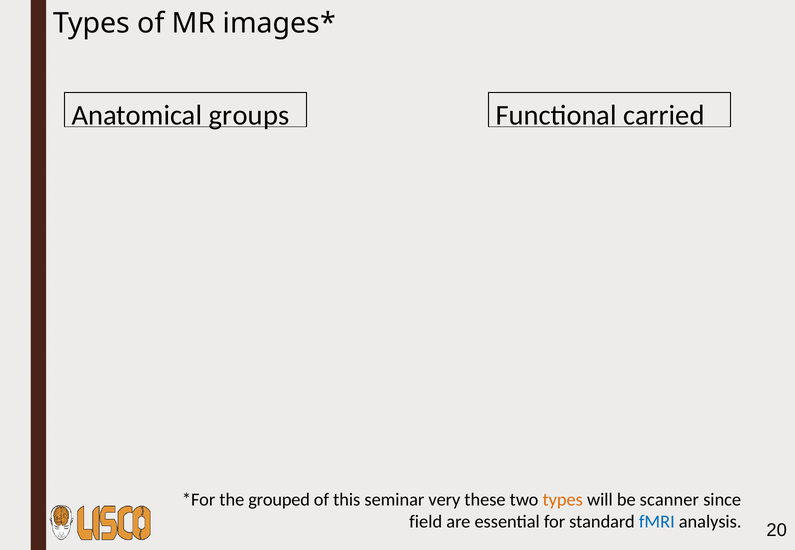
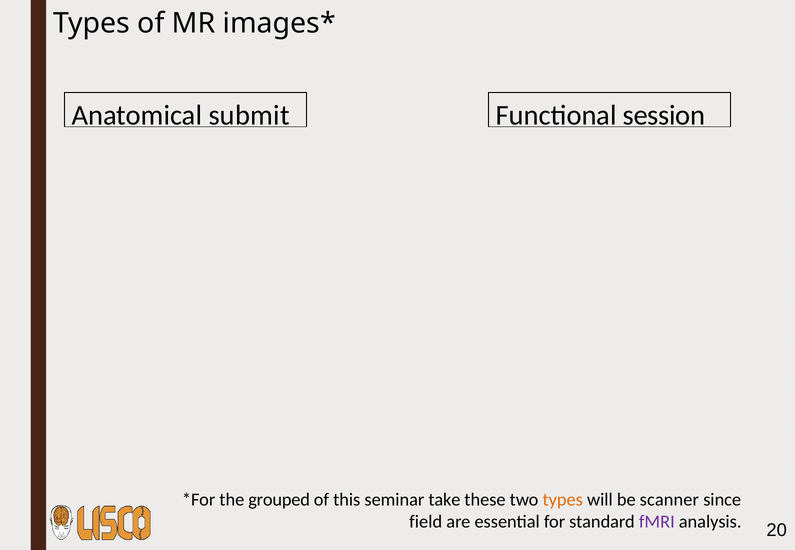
groups: groups -> submit (249, 115)
carried: carried -> session (664, 115)
very: very -> take (444, 500)
fMRI colour: blue -> purple (657, 522)
